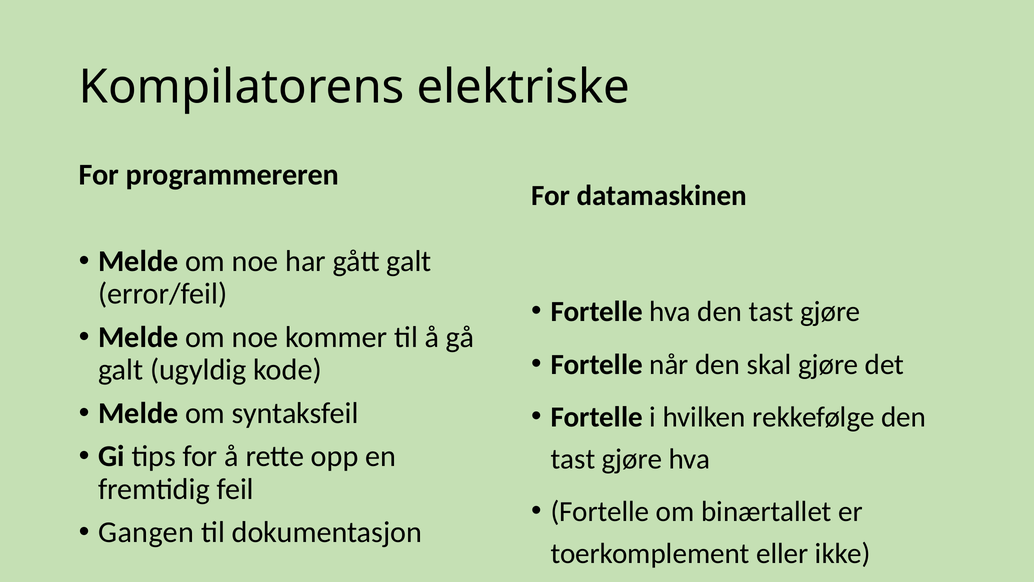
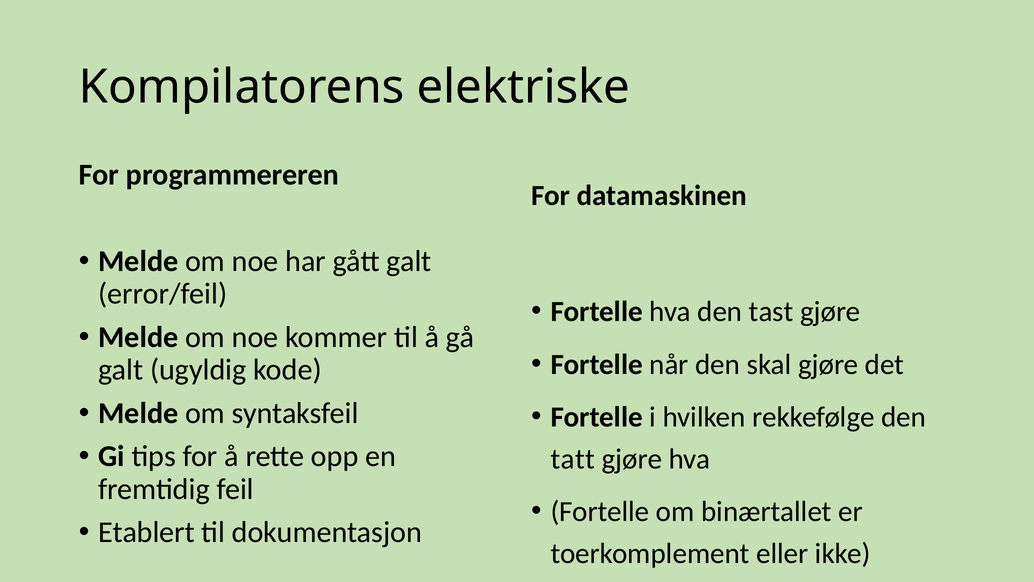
tast: tast -> tatt (573, 459)
Gangen: Gangen -> Etablert (146, 532)
